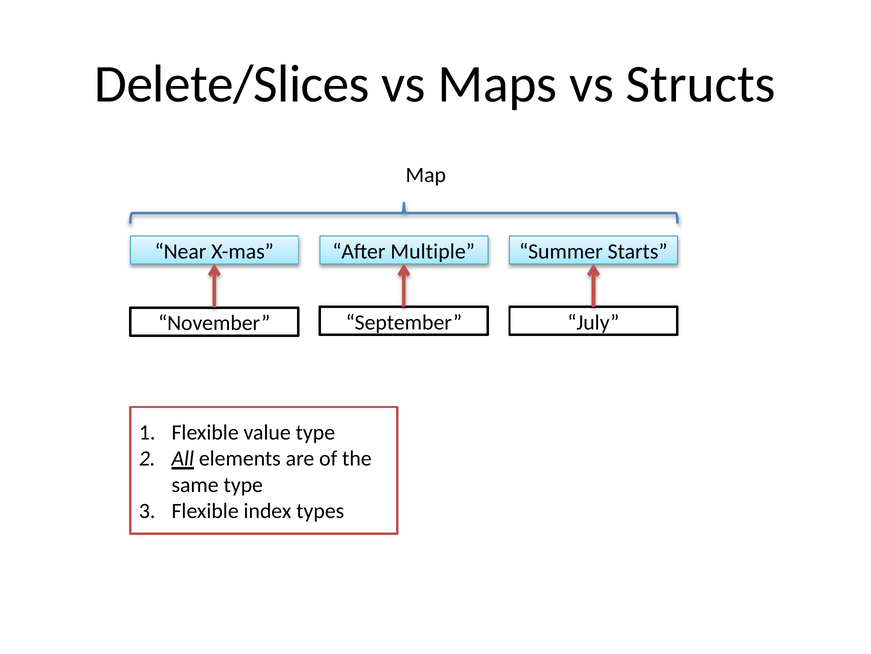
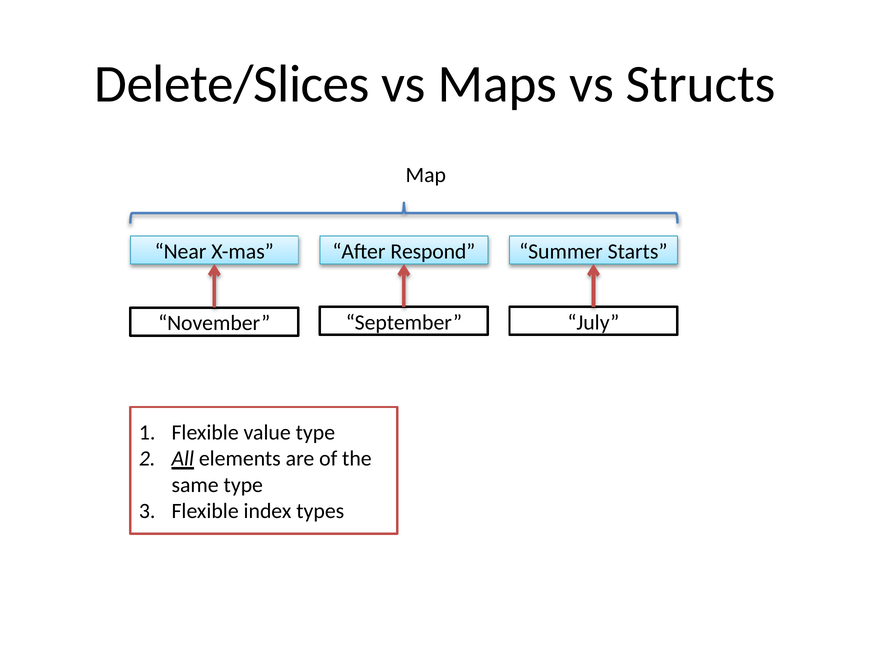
Multiple: Multiple -> Respond (433, 251)
